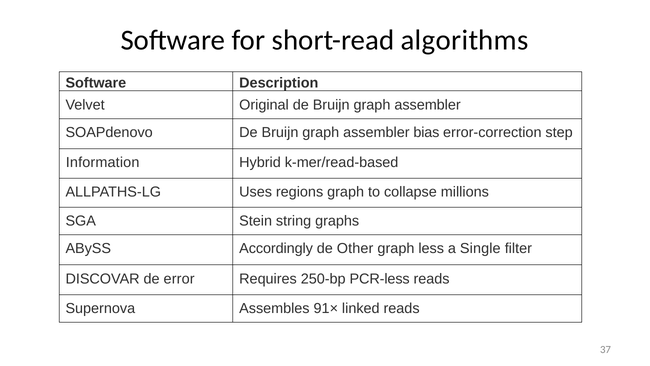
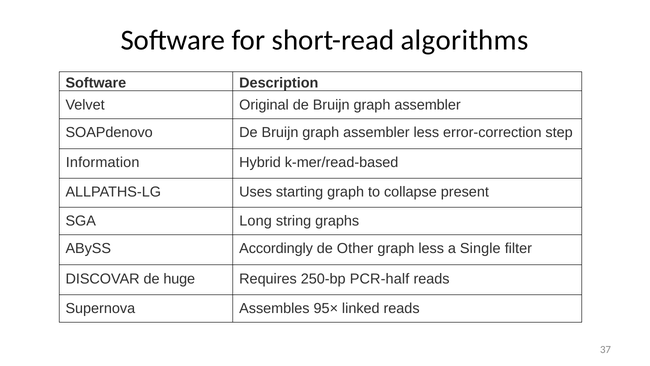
assembler bias: bias -> less (426, 132)
regions: regions -> starting (300, 192)
millions: millions -> present (465, 192)
Stein: Stein -> Long (256, 221)
error: error -> huge (179, 279)
PCR-less: PCR-less -> PCR-half (380, 279)
91×: 91× -> 95× (326, 308)
